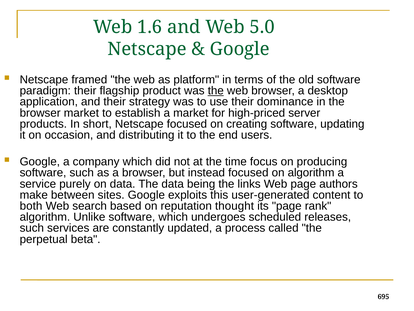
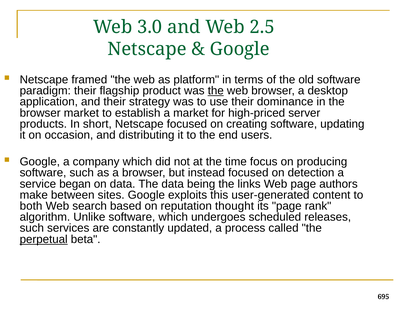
1.6: 1.6 -> 3.0 (150, 27)
5.0: 5.0 -> 2.5 (262, 27)
on algorithm: algorithm -> detection (311, 173)
purely: purely -> began (75, 184)
perpetual underline: none -> present (44, 239)
